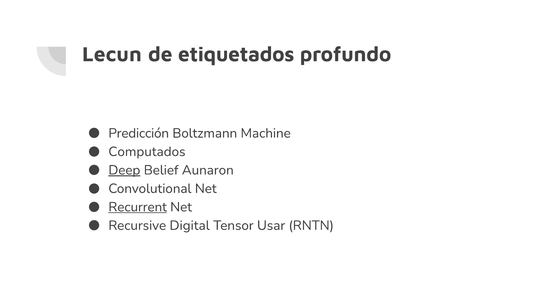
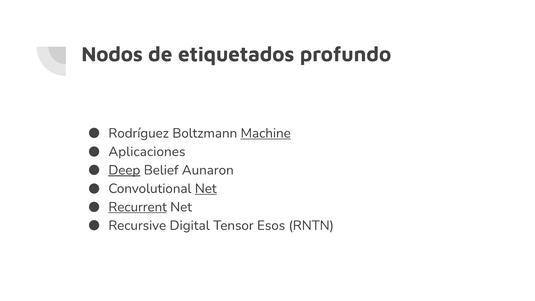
Lecun: Lecun -> Nodos (112, 54)
Predicción: Predicción -> Rodríguez (139, 133)
Machine underline: none -> present (266, 133)
Computados: Computados -> Aplicaciones (147, 152)
Net underline: none -> present (206, 189)
Usar: Usar -> Esos (271, 225)
